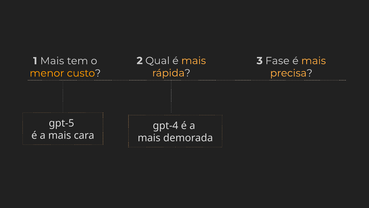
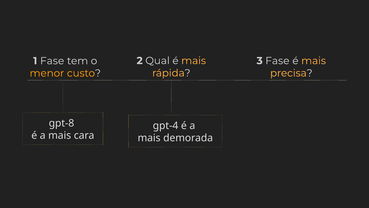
1 Mais: Mais -> Fase (52, 61)
gpt-5: gpt-5 -> gpt-8 (61, 123)
